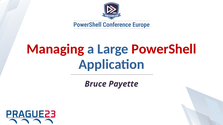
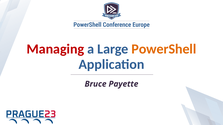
PowerShell colour: red -> orange (164, 49)
